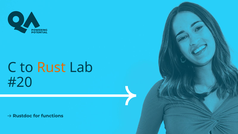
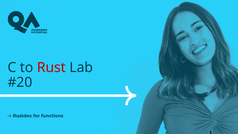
Rust colour: orange -> red (51, 67)
